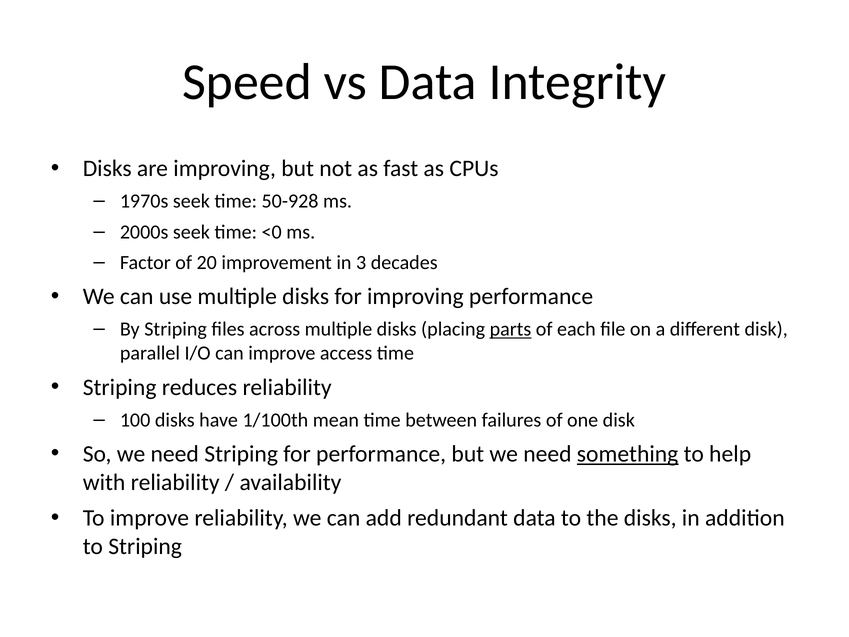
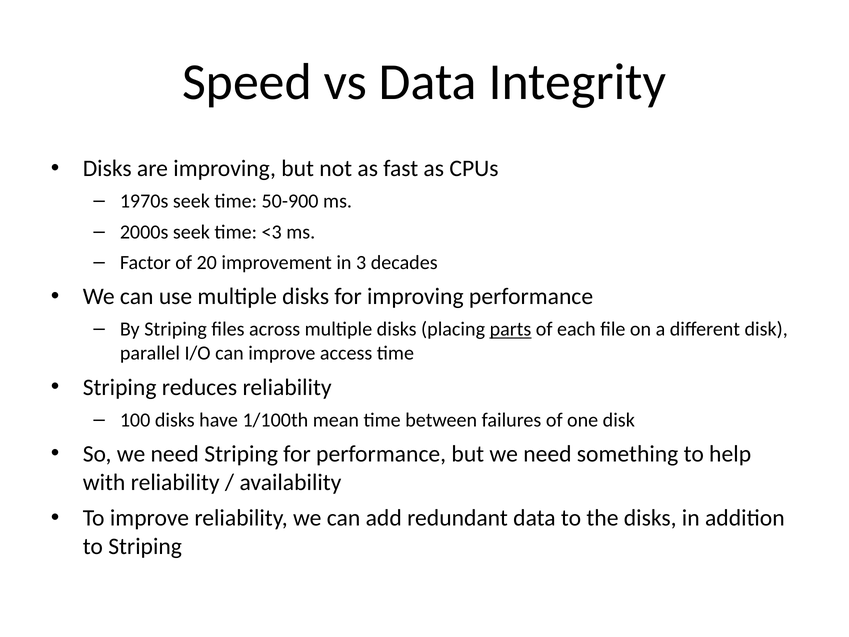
50-928: 50-928 -> 50-900 (290, 201)
<0: <0 -> <3 (272, 232)
something underline: present -> none (628, 454)
